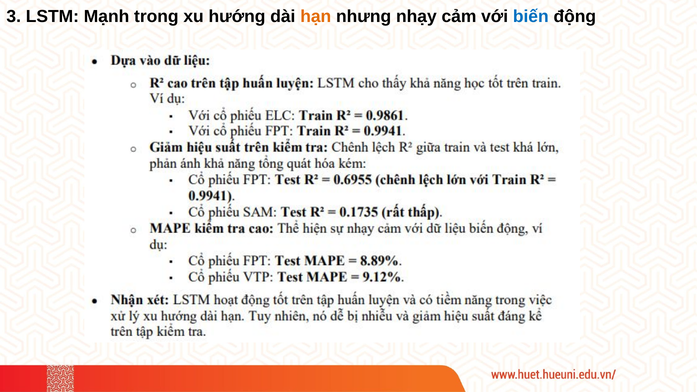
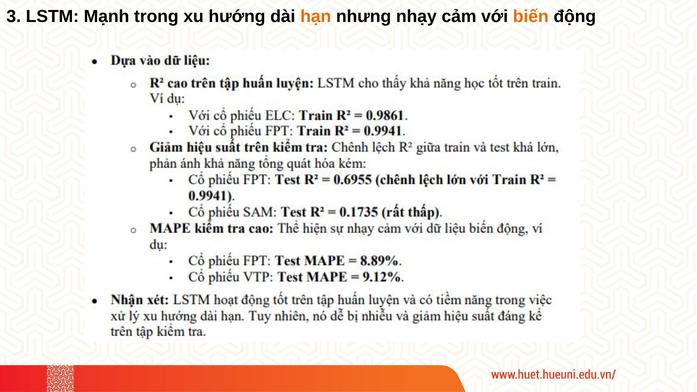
biến colour: blue -> orange (531, 17)
